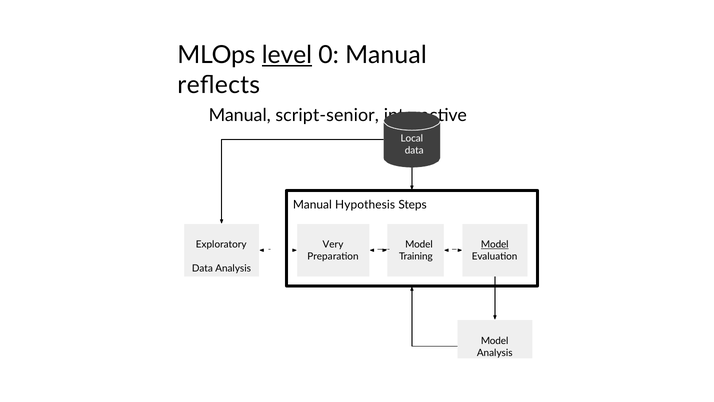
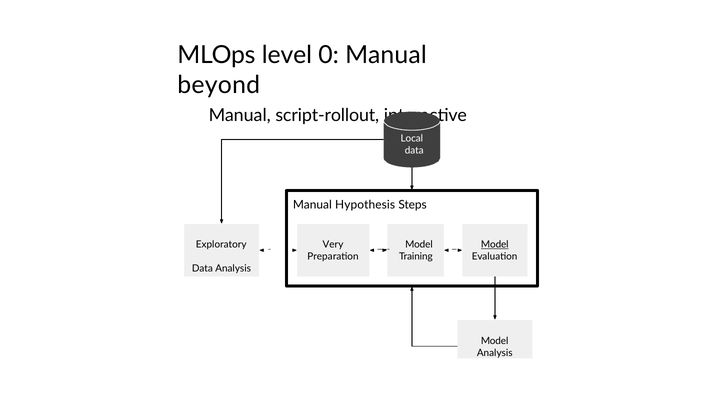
level underline: present -> none (287, 55)
reﬂects: reﬂects -> beyond (219, 85)
script-senior: script-senior -> script-rollout (327, 115)
